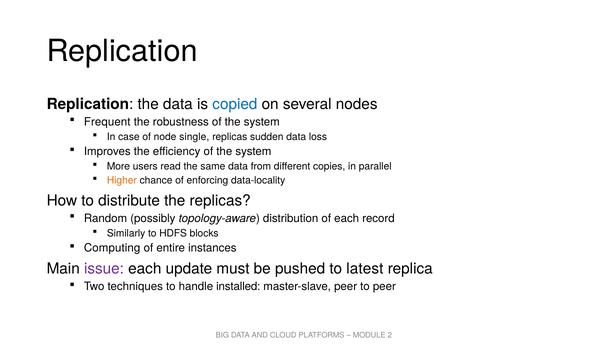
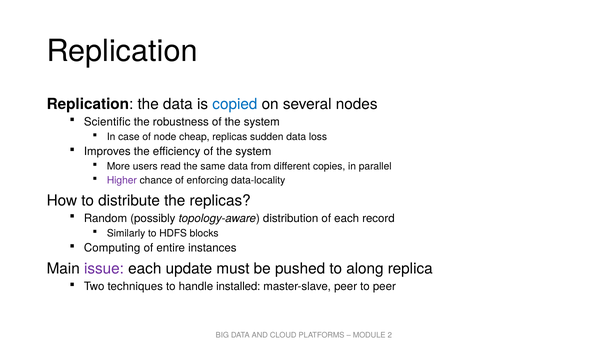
Frequent: Frequent -> Scientific (107, 122)
single: single -> cheap (194, 137)
Higher colour: orange -> purple (122, 181)
latest: latest -> along (365, 269)
